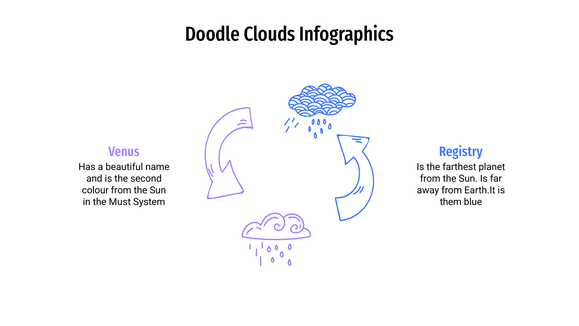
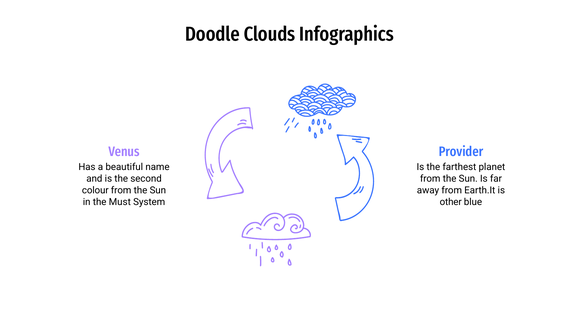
Registry: Registry -> Provider (461, 151)
them: them -> other (451, 202)
